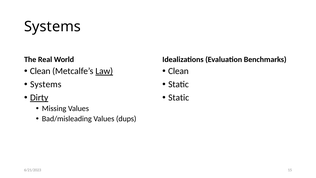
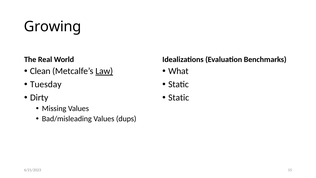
Systems: Systems -> Growing (53, 27)
Clean: Clean -> What (178, 71)
Systems: Systems -> Tuesday (46, 84)
Dirty underline: present -> none (39, 98)
